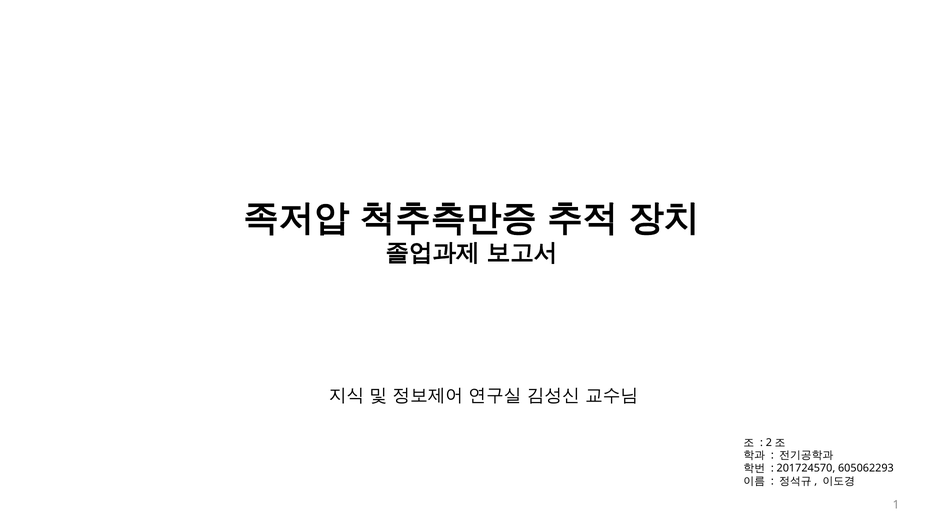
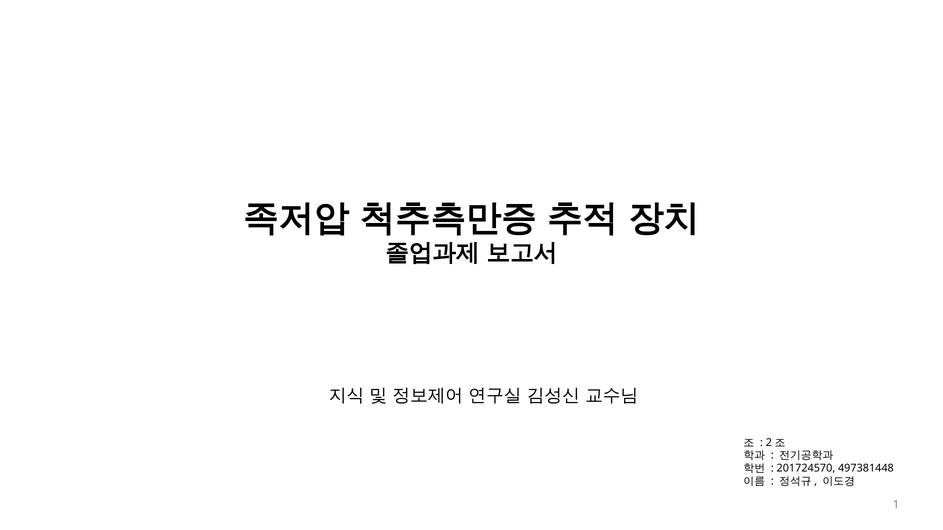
605062293: 605062293 -> 497381448 (866, 469)
